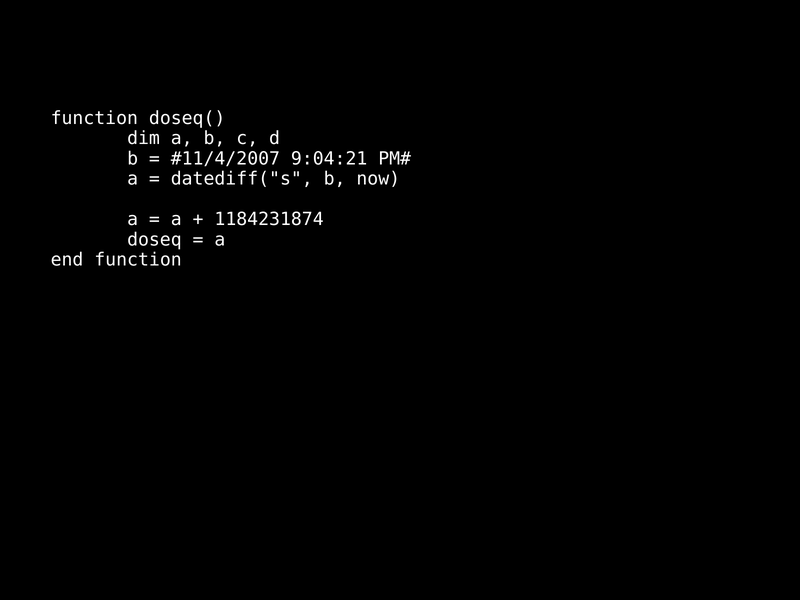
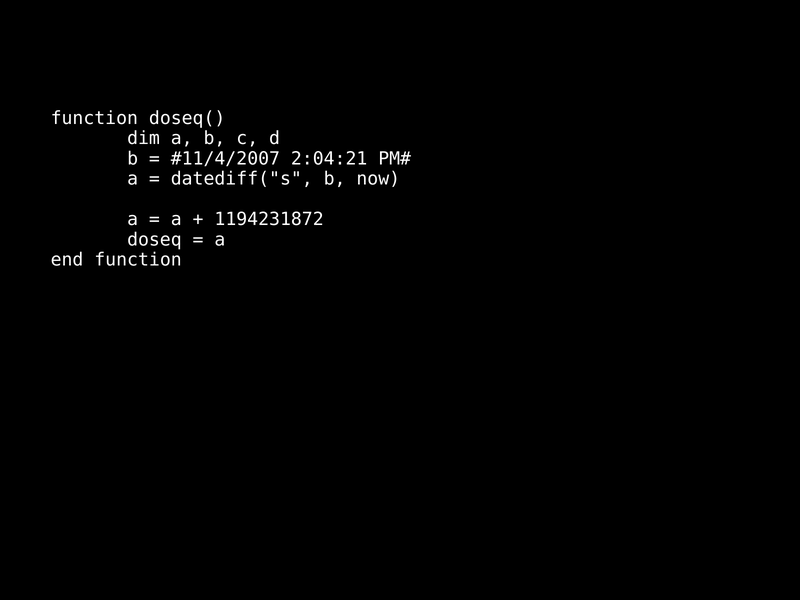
9:04:21: 9:04:21 -> 2:04:21 (329, 159)
1184231874: 1184231874 -> 1194231872 (269, 220)
